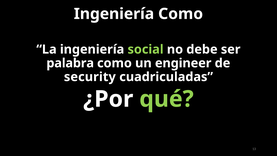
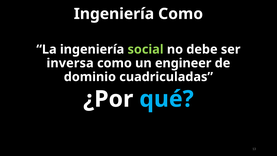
palabra: palabra -> inversa (70, 63)
security: security -> dominio (90, 77)
qué colour: light green -> light blue (166, 99)
